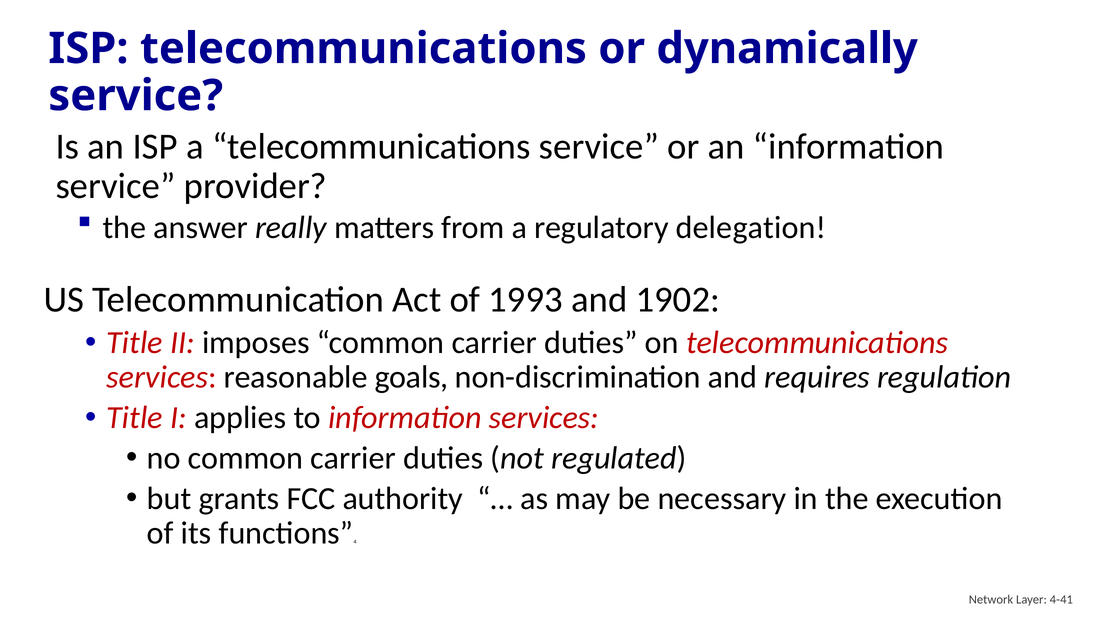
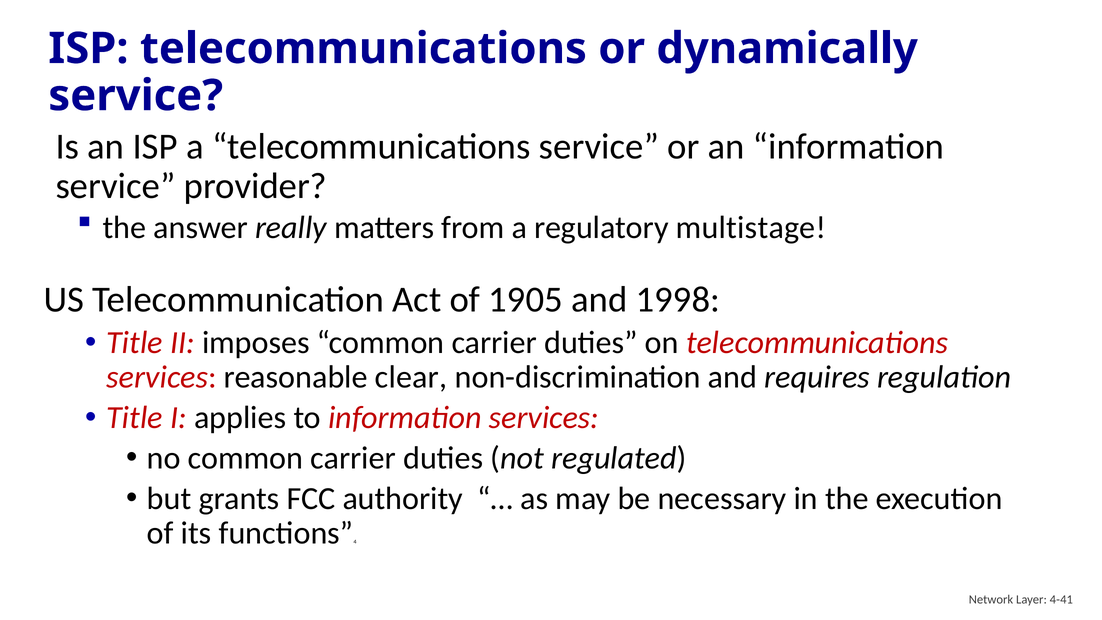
delegation: delegation -> multistage (751, 228)
1993: 1993 -> 1905 (526, 300)
1902: 1902 -> 1998 (678, 300)
goals: goals -> clear (411, 377)
